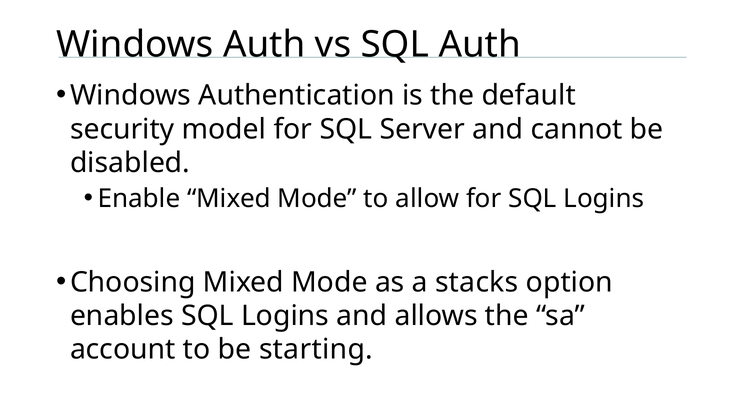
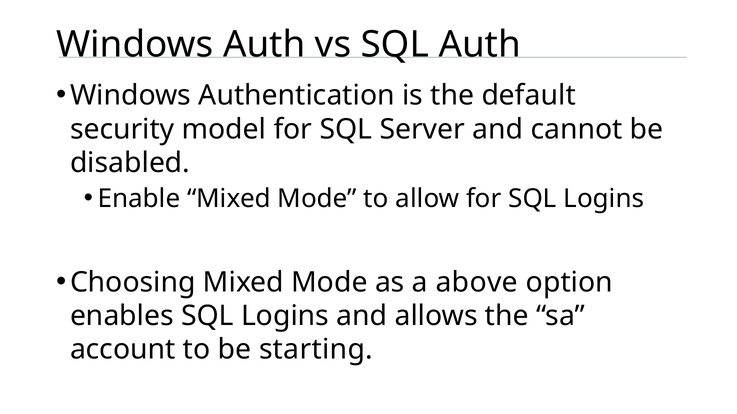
stacks: stacks -> above (477, 283)
